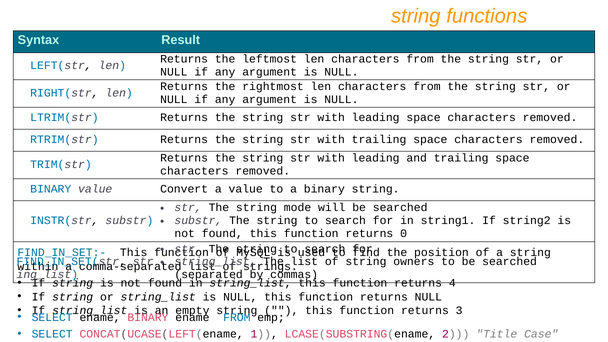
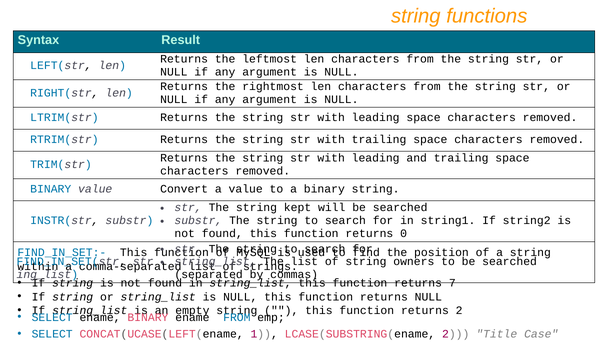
mode: mode -> kept (298, 208)
4: 4 -> 7 (452, 283)
returns 3: 3 -> 2 (459, 310)
